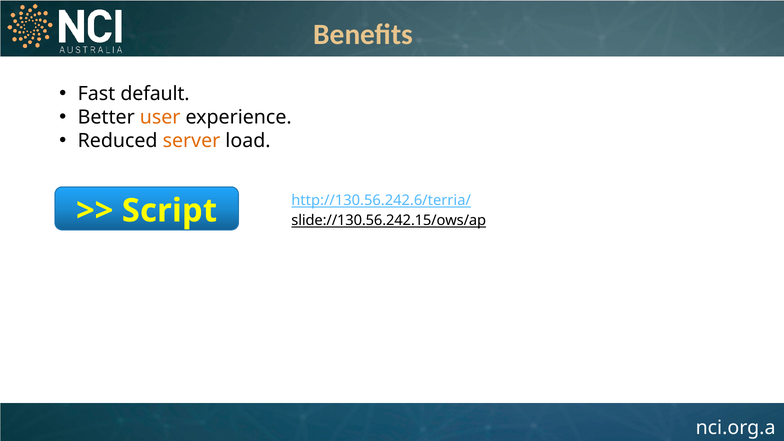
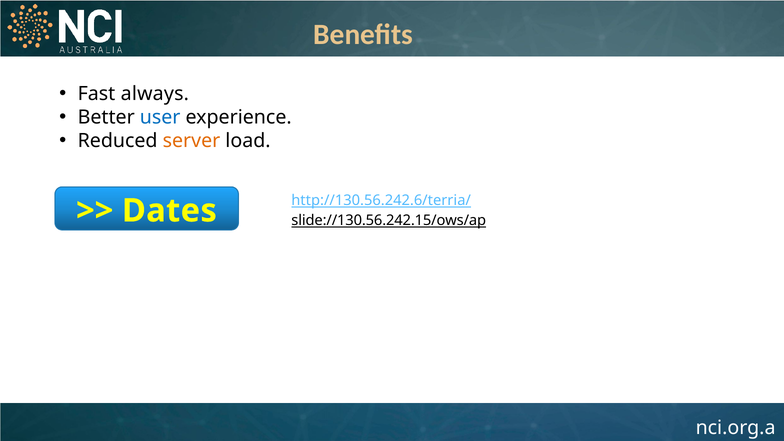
default: default -> always (155, 94)
user colour: orange -> blue (160, 117)
Script: Script -> Dates (169, 211)
